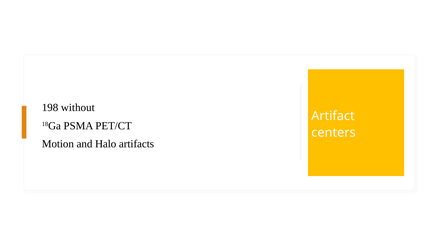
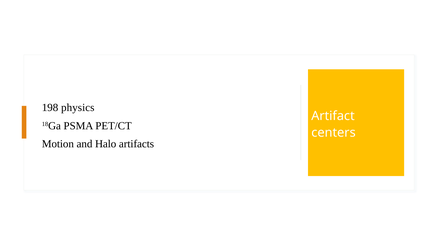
without: without -> physics (78, 108)
